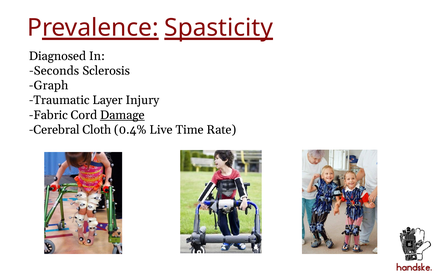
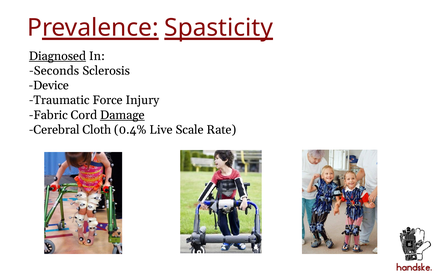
Diagnosed underline: none -> present (57, 56)
Graph: Graph -> Device (49, 86)
Layer: Layer -> Force (108, 100)
Time: Time -> Scale (190, 130)
